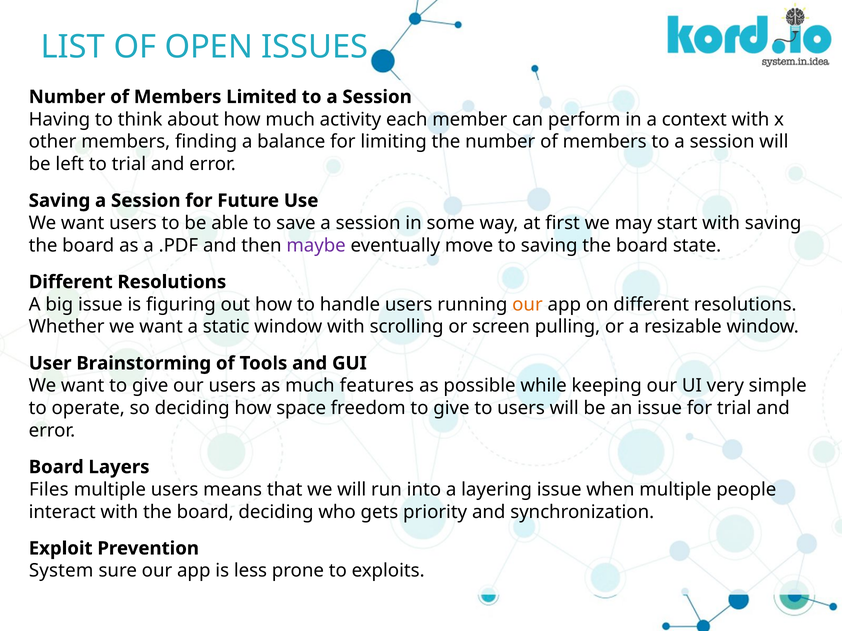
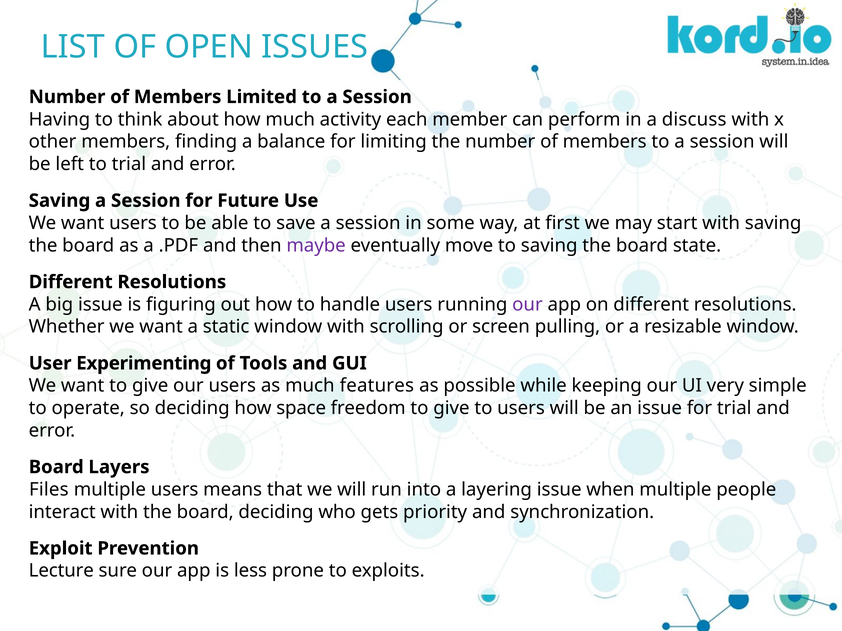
context: context -> discuss (694, 119)
our colour: orange -> purple (527, 305)
Brainstorming: Brainstorming -> Experimenting (144, 364)
System: System -> Lecture (61, 571)
